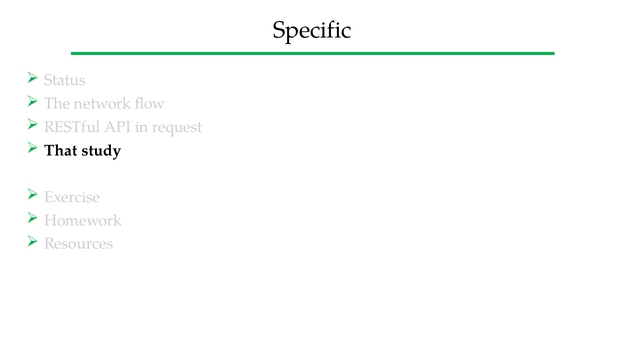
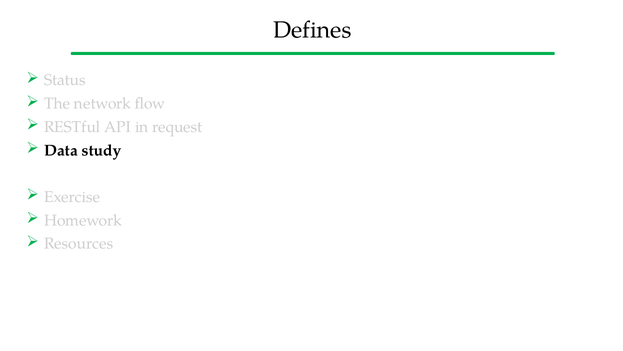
Specific: Specific -> Defines (312, 30)
That: That -> Data (61, 150)
